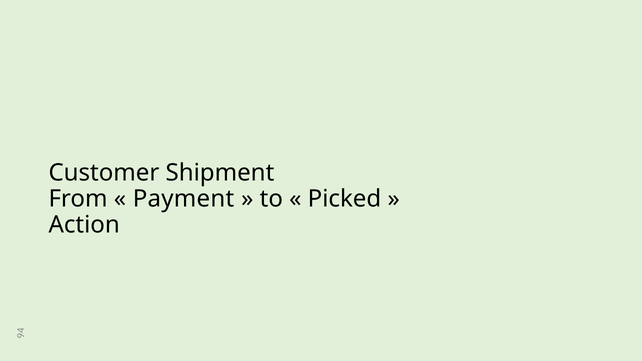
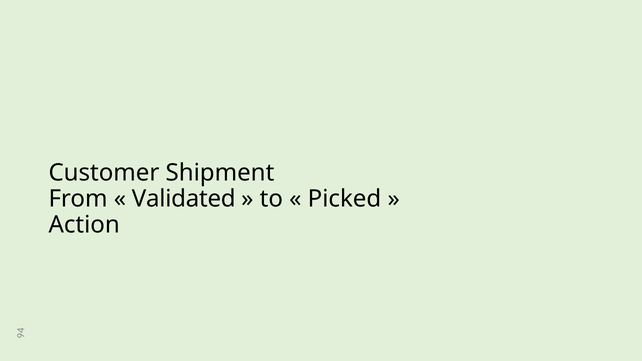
Payment: Payment -> Validated (184, 199)
